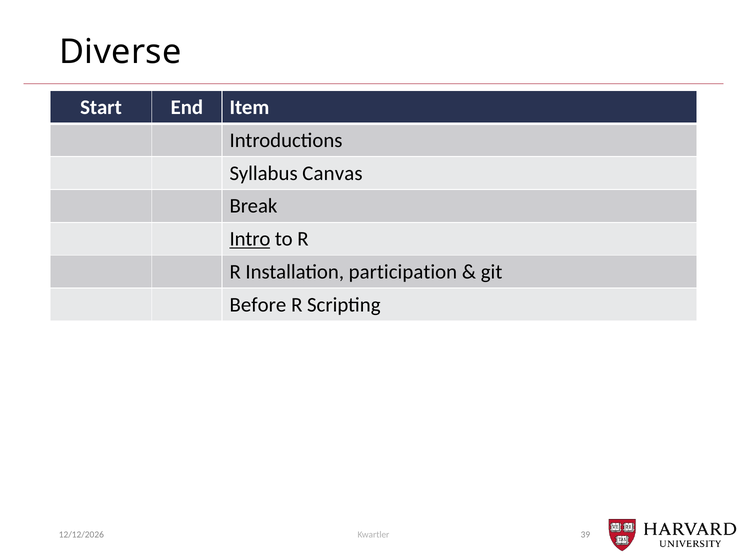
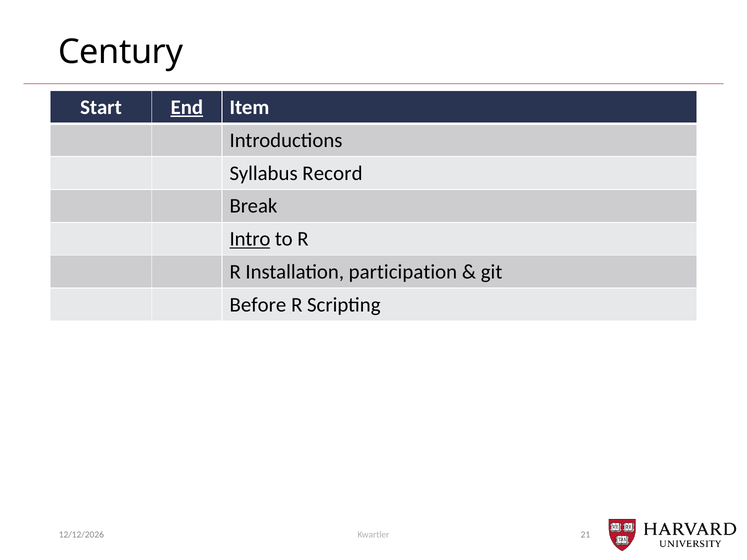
Diverse: Diverse -> Century (121, 52)
End underline: none -> present (187, 107)
Canvas: Canvas -> Record (332, 173)
39: 39 -> 21 (585, 535)
